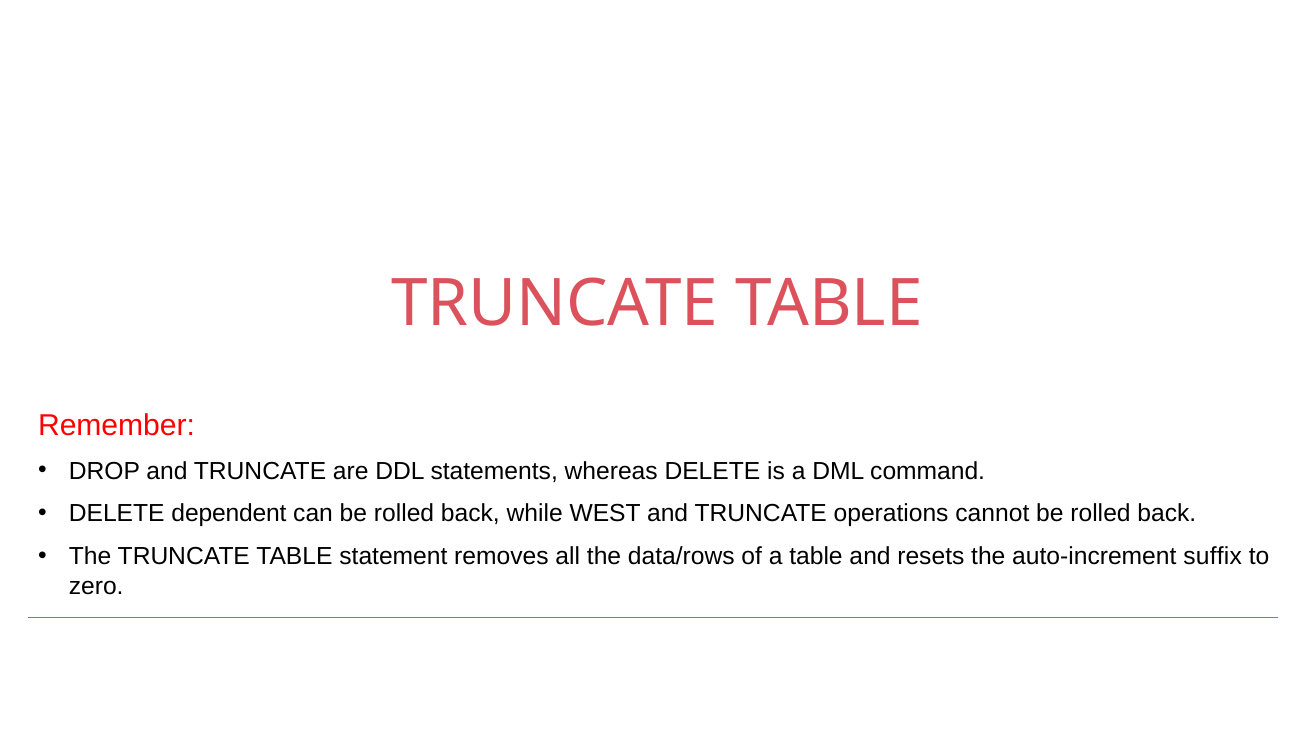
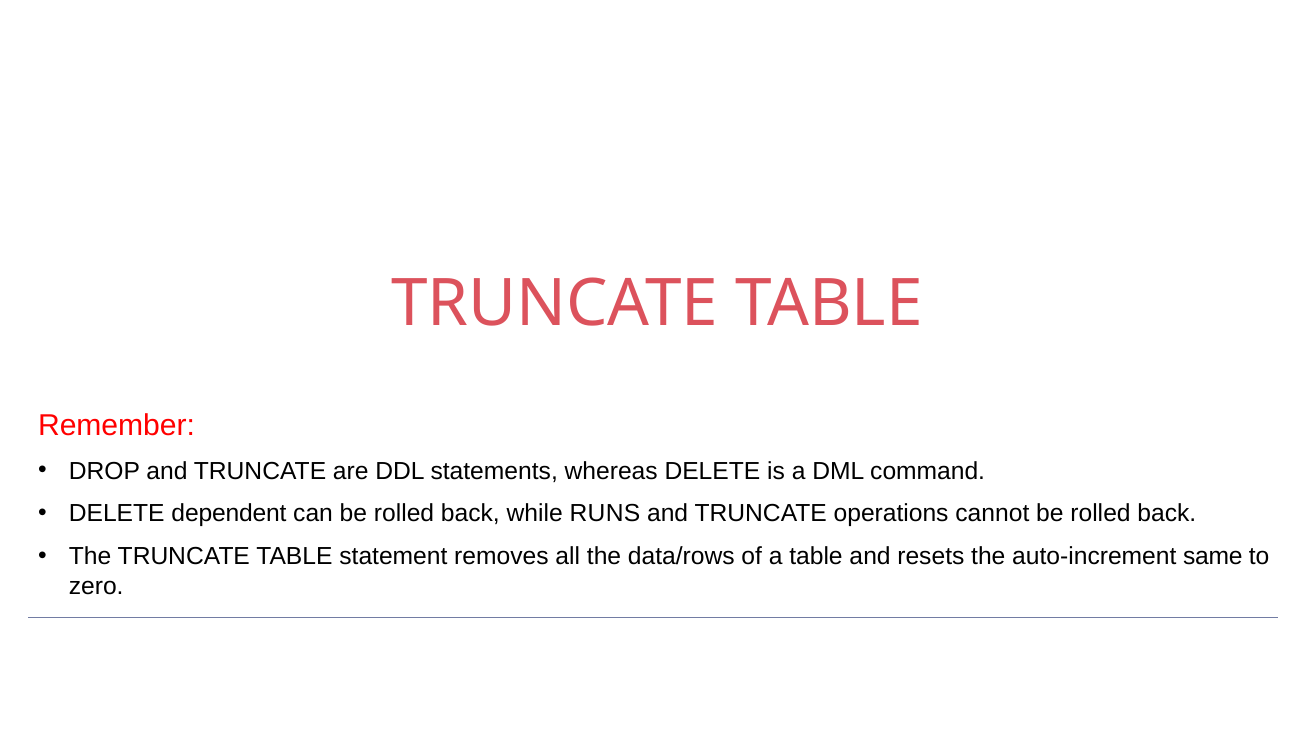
WEST: WEST -> RUNS (605, 514)
suffix: suffix -> same (1213, 557)
